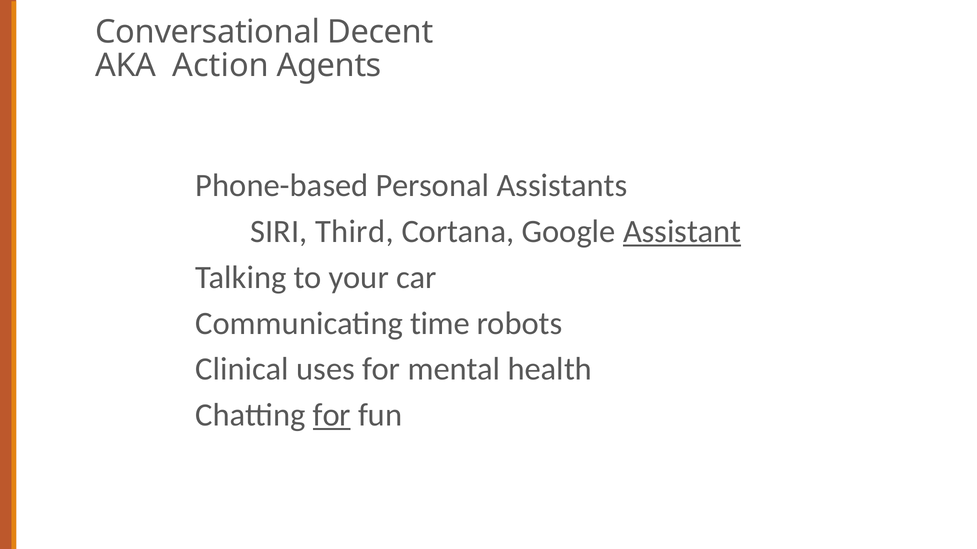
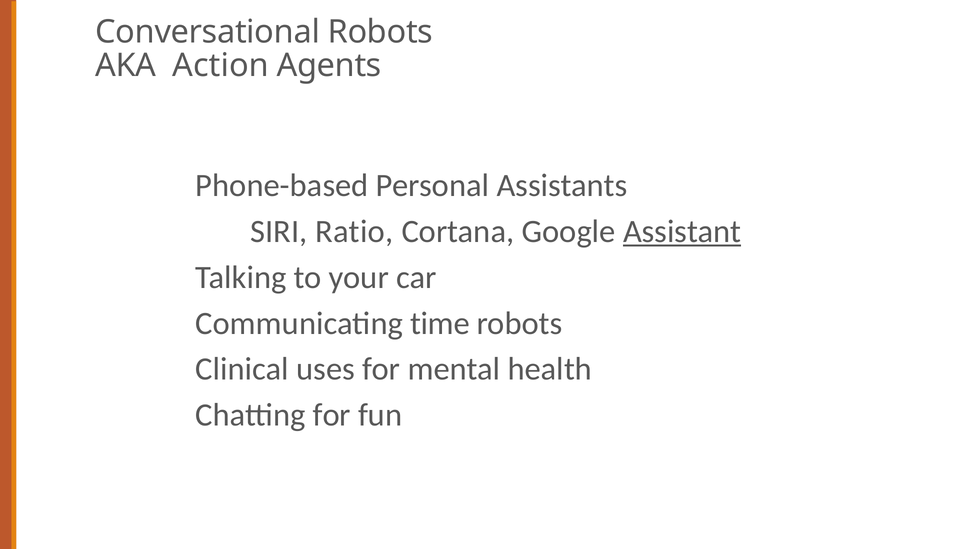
Conversational Decent: Decent -> Robots (380, 32)
Third: Third -> Ratio (354, 232)
for underline: present -> none (332, 415)
